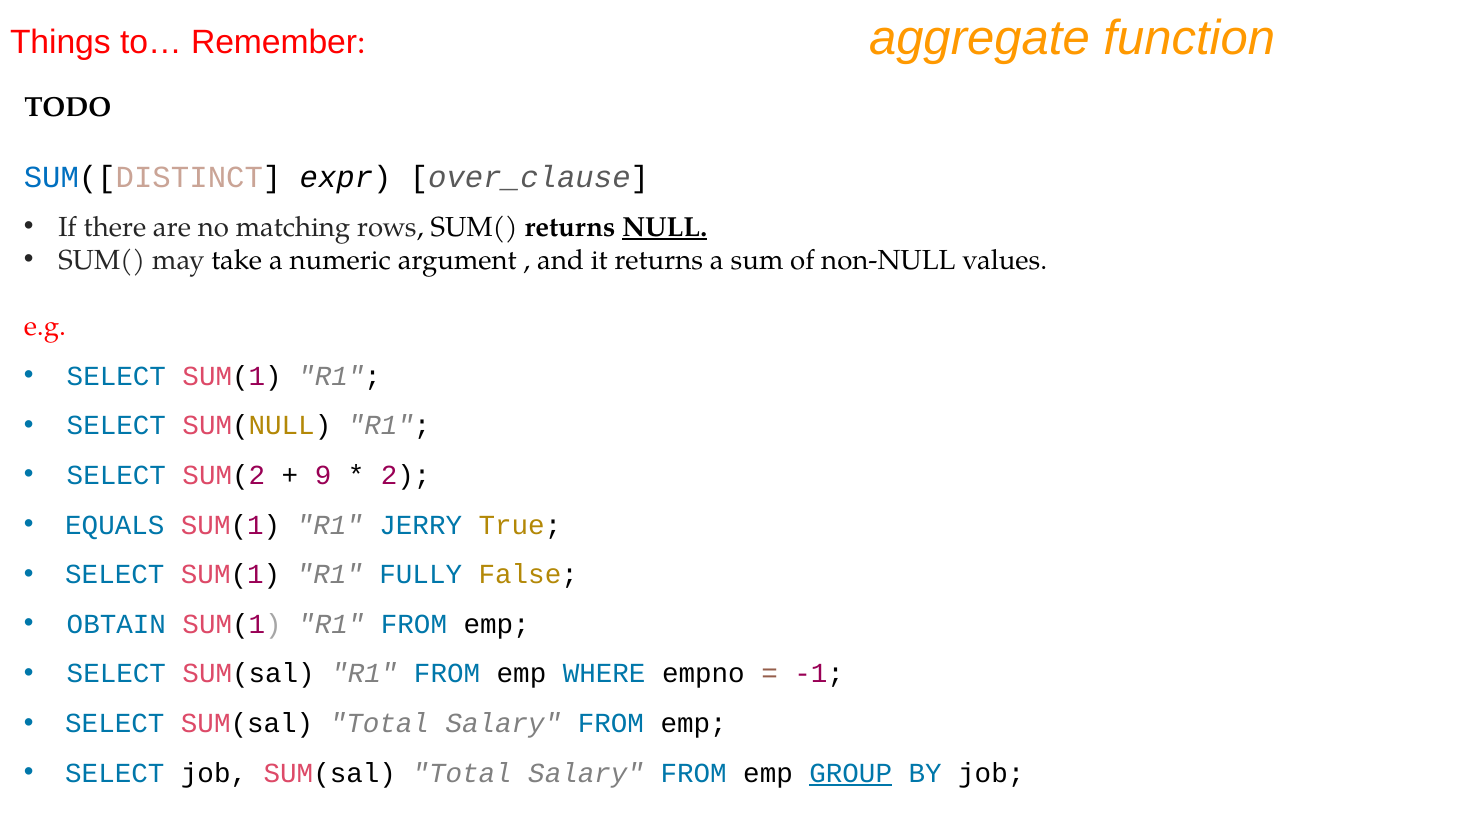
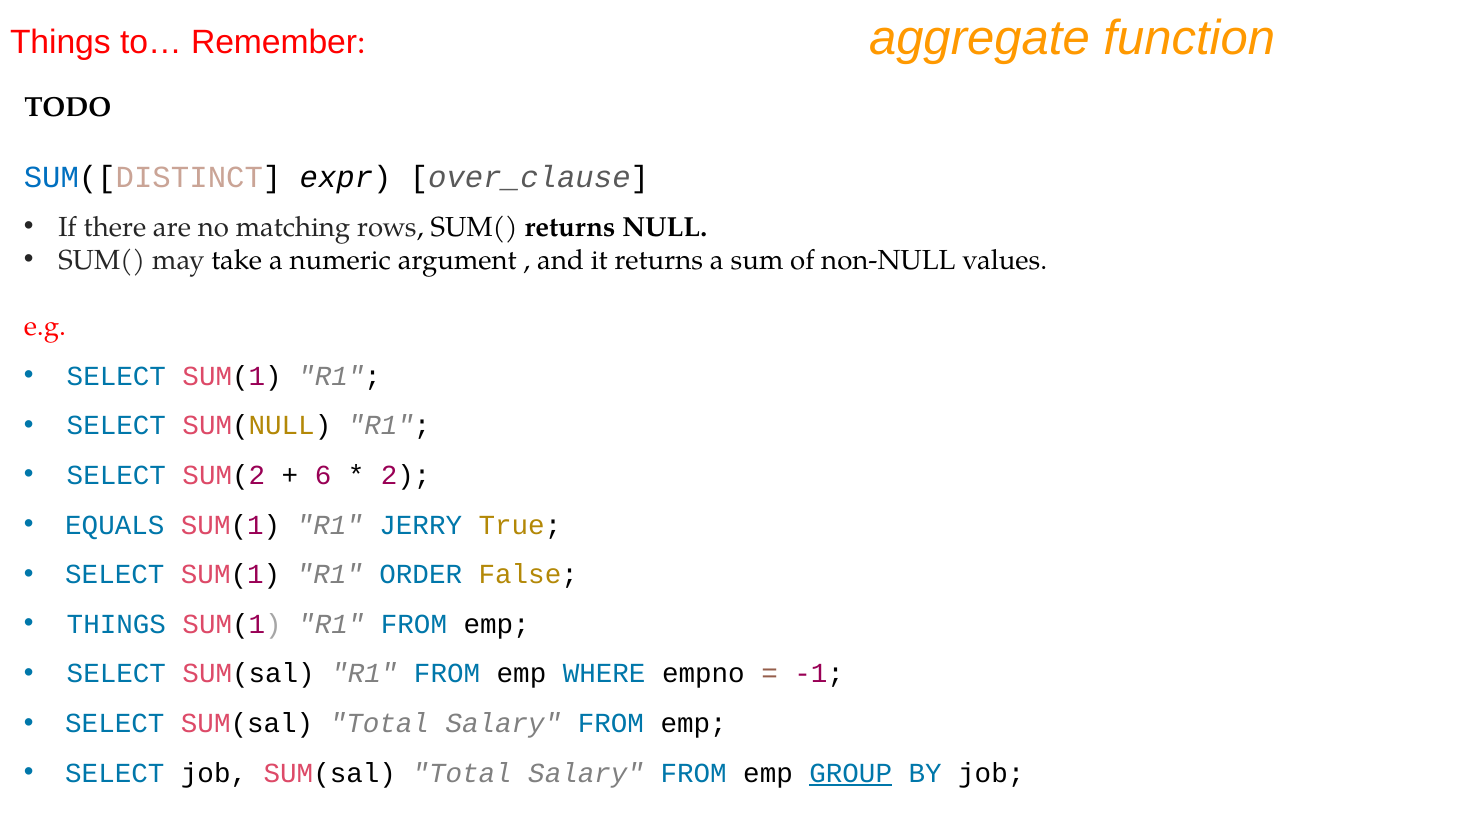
NULL underline: present -> none (665, 227)
9: 9 -> 6 (323, 475)
FULLY: FULLY -> ORDER (421, 574)
OBTAIN: OBTAIN -> THINGS (116, 624)
